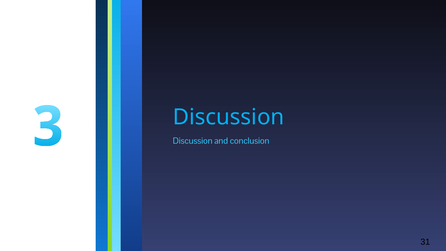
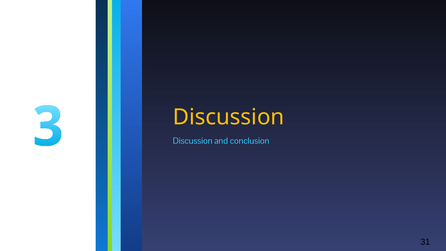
Discussion colour: light blue -> yellow (229, 117)
